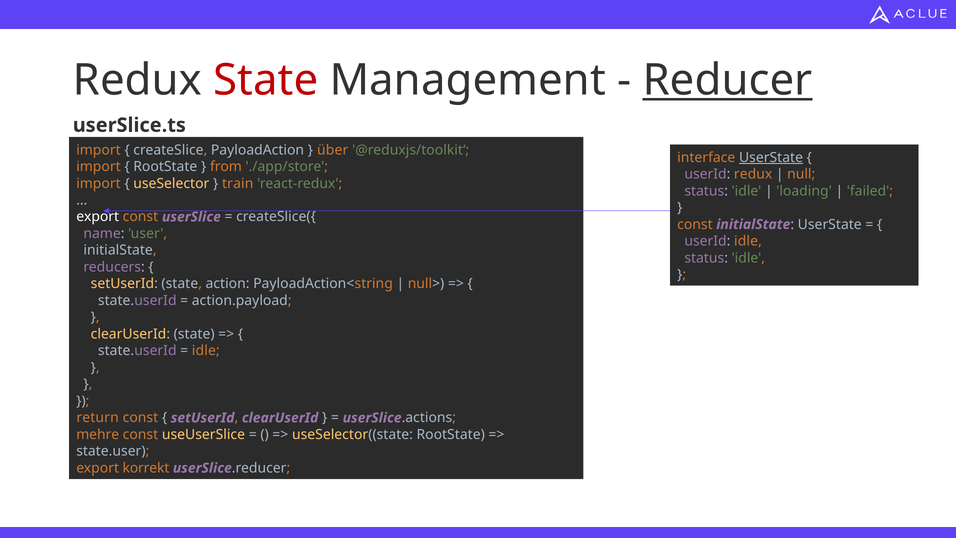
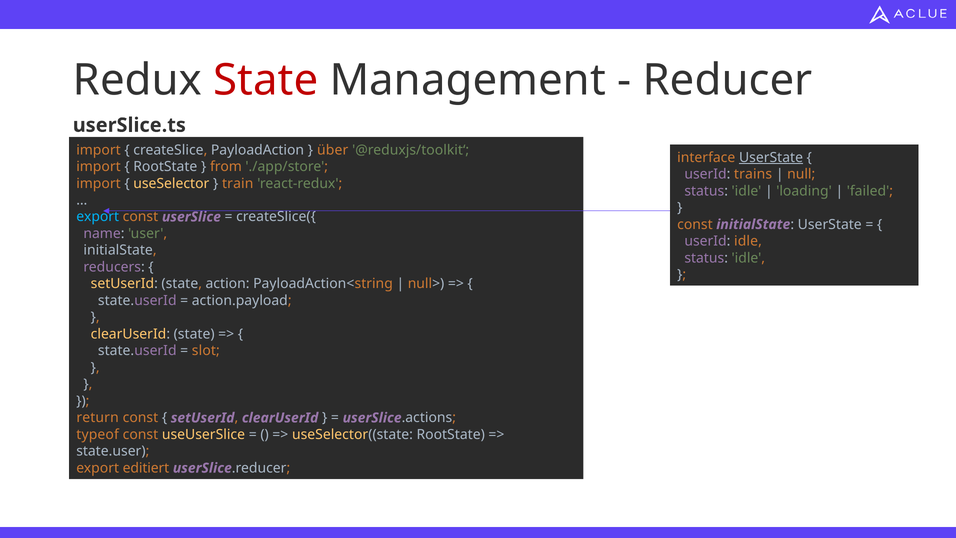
Reducer underline: present -> none (728, 80)
userId redux: redux -> trains (753, 174)
export colour: white -> light blue (98, 217)
idle: idle -> slot (206, 351)
mehre: mehre -> typeof (98, 434)
korrekt: korrekt -> editiert (146, 468)
